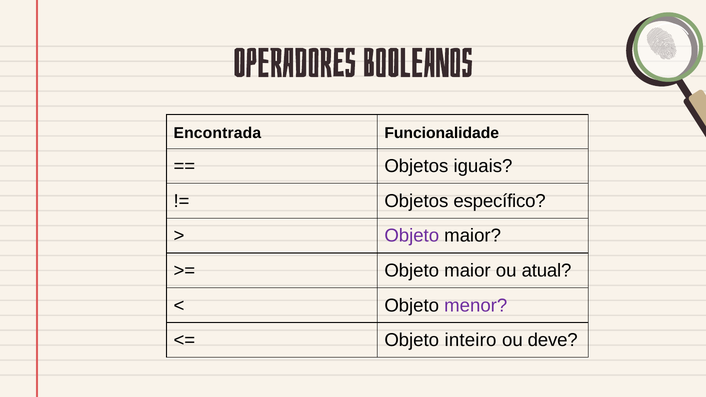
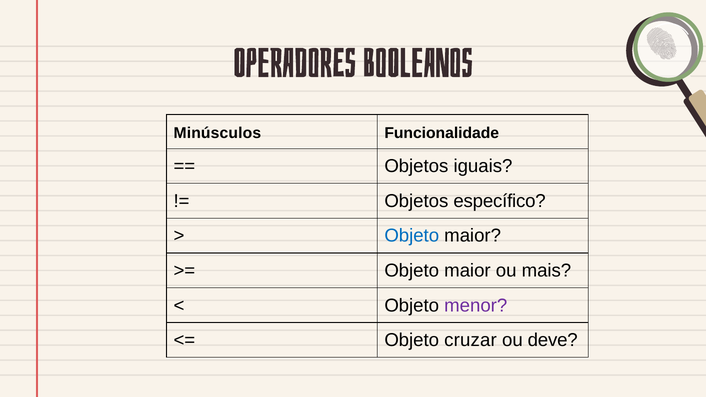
Encontrada: Encontrada -> Minúsculos (217, 133)
Objeto colour: purple -> blue (412, 236)
atual: atual -> mais (546, 271)
inteiro: inteiro -> cruzar (470, 340)
